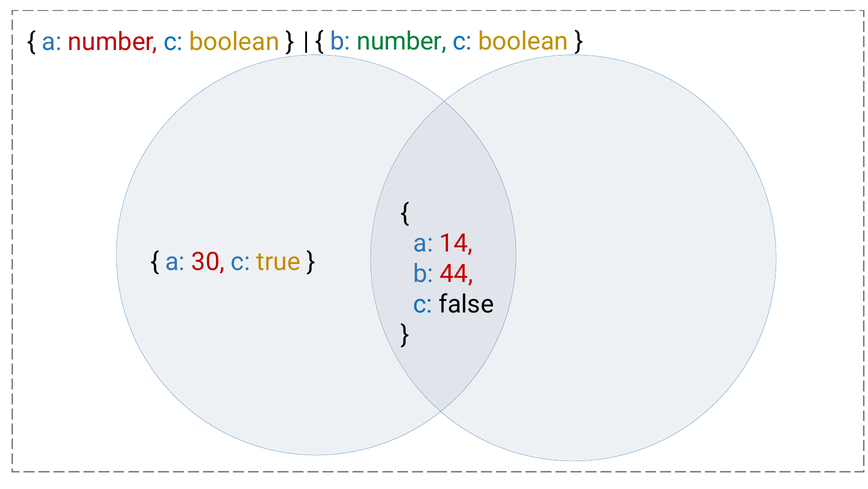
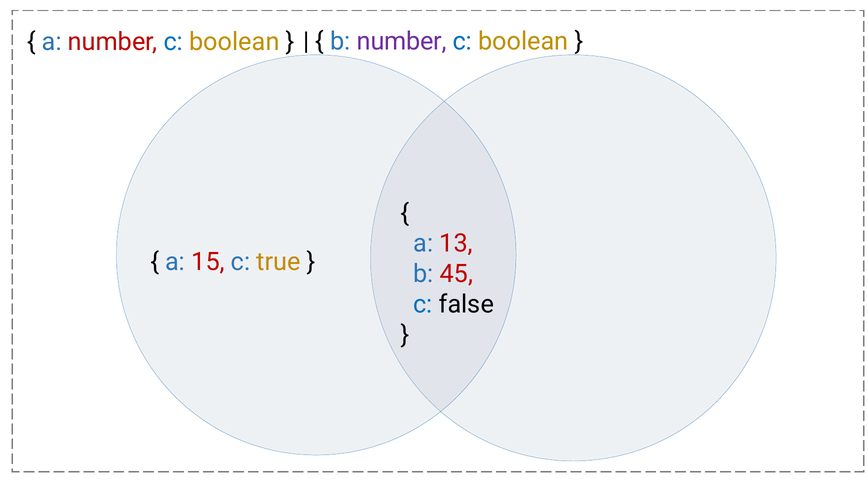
number colour: green -> purple (402, 41)
14: 14 -> 13 (456, 243)
30: 30 -> 15 (208, 261)
44: 44 -> 45 (456, 274)
